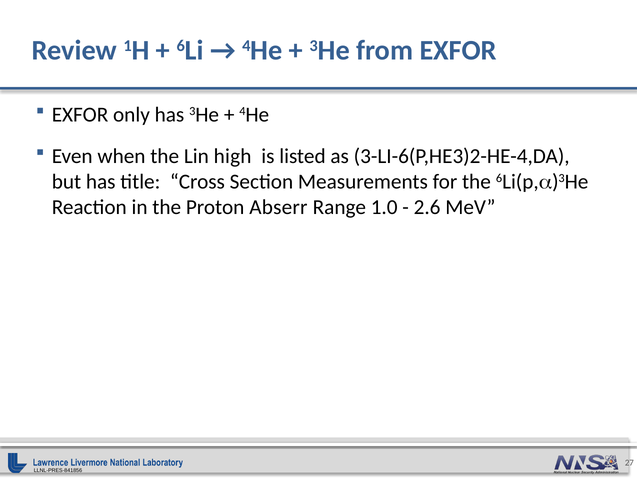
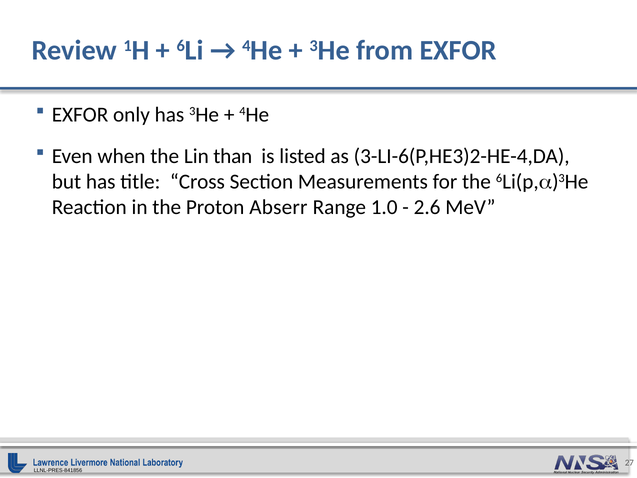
high: high -> than (233, 156)
